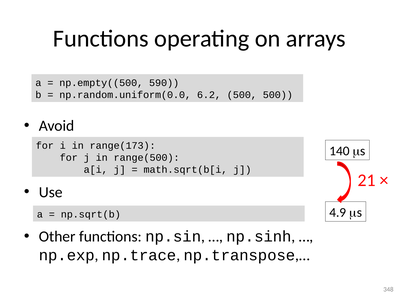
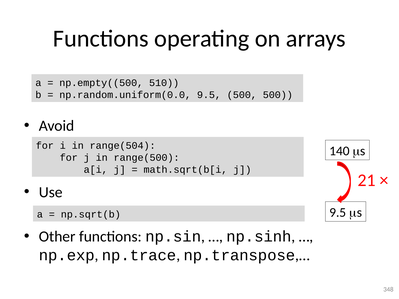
590: 590 -> 510 (164, 83)
np.random.uniform(0.0 6.2: 6.2 -> 9.5 (209, 95)
range(173: range(173 -> range(504 (123, 146)
4.9: 4.9 -> 9.5 (338, 213)
